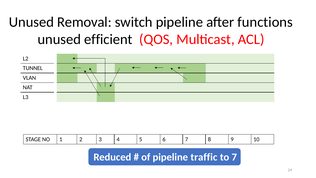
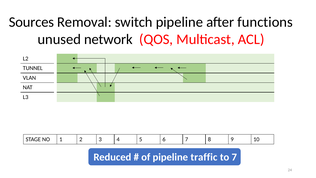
Unused: Unused -> Sources (32, 22)
efficient: efficient -> network (108, 39)
